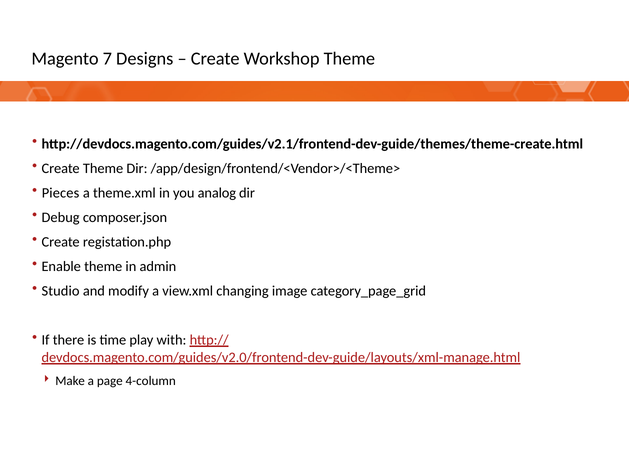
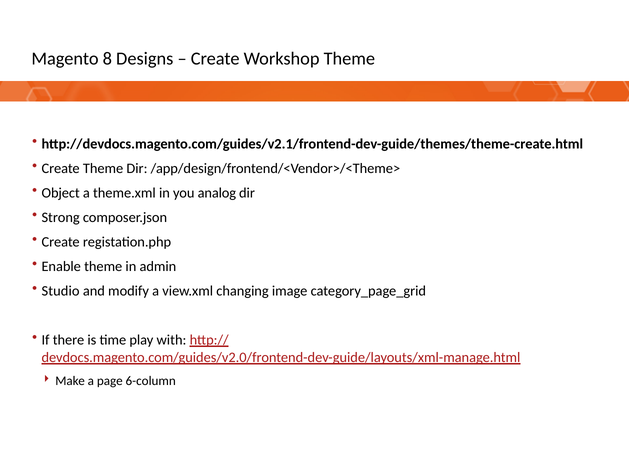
7: 7 -> 8 (107, 59)
Pieces: Pieces -> Object (61, 193)
Debug: Debug -> Strong (61, 217)
4-column: 4-column -> 6-column (151, 381)
